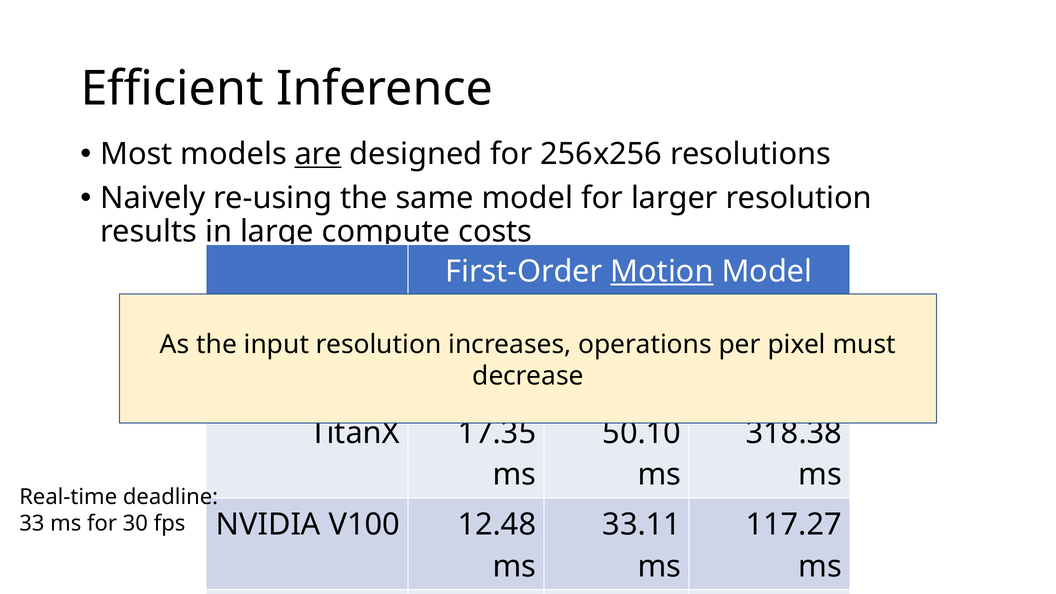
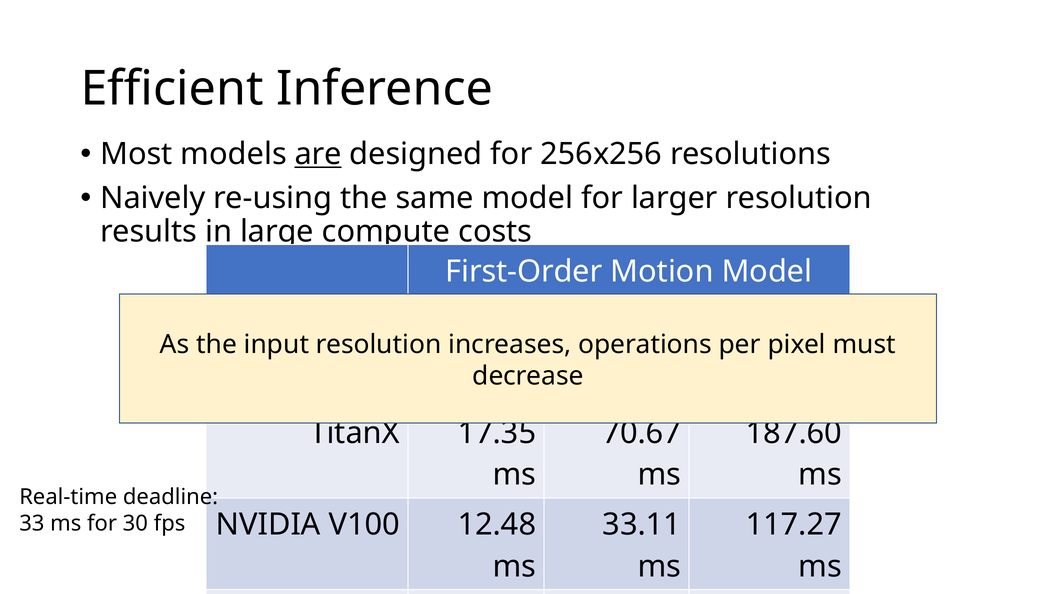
Motion underline: present -> none (662, 271)
50.10: 50.10 -> 70.67 (642, 433)
318.38: 318.38 -> 187.60 (794, 433)
